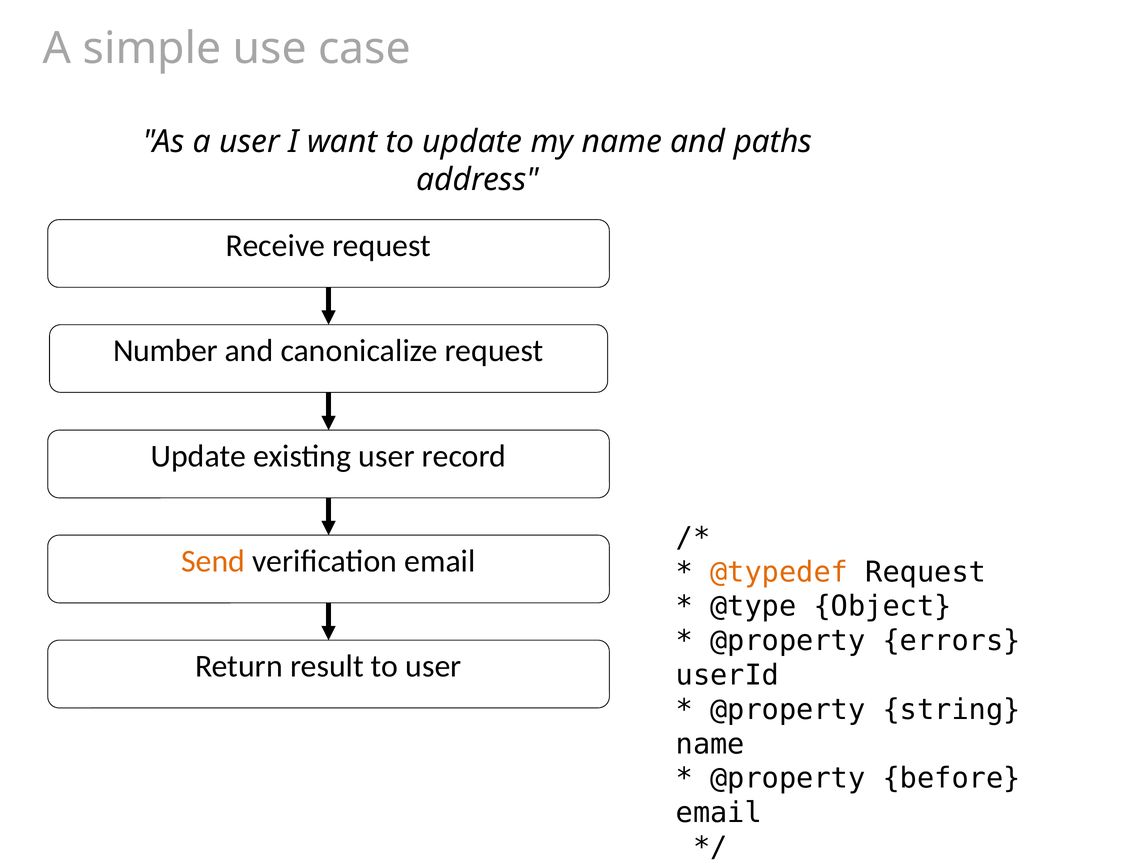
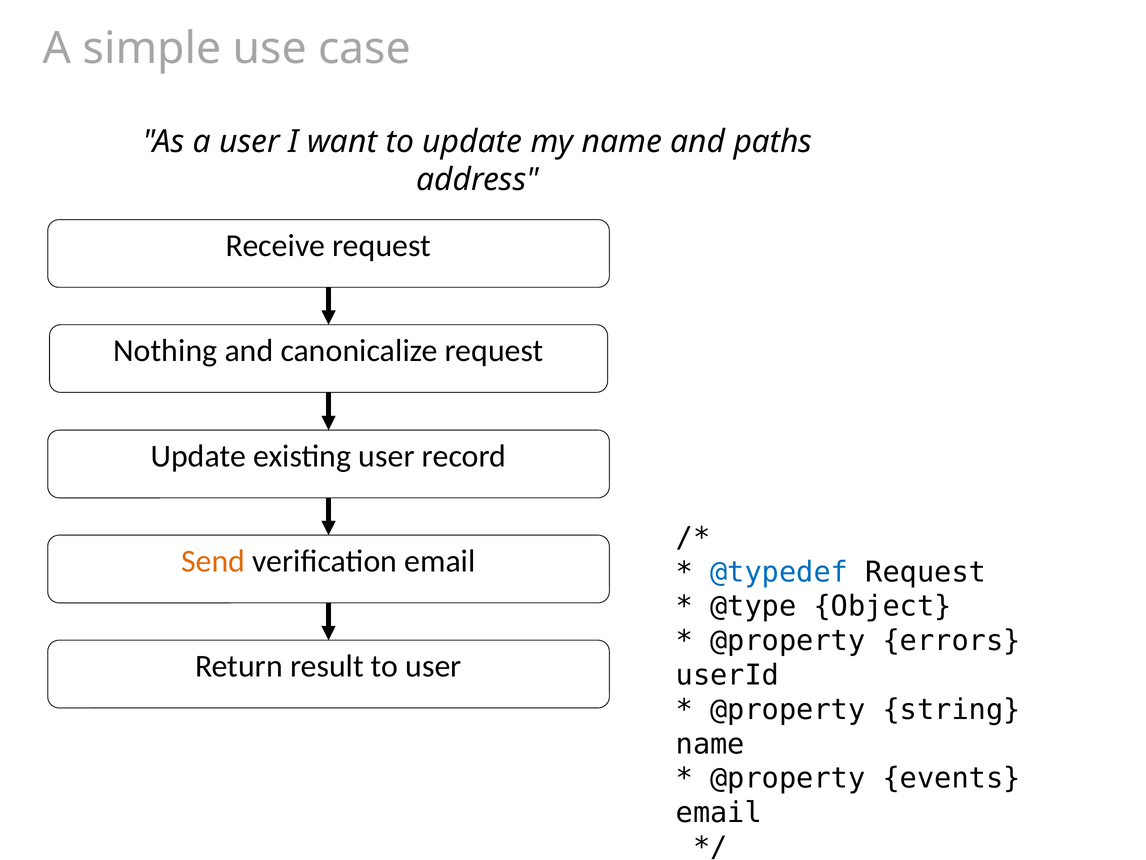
Number: Number -> Nothing (165, 350)
@typedef colour: orange -> blue (779, 572)
before: before -> events (952, 778)
